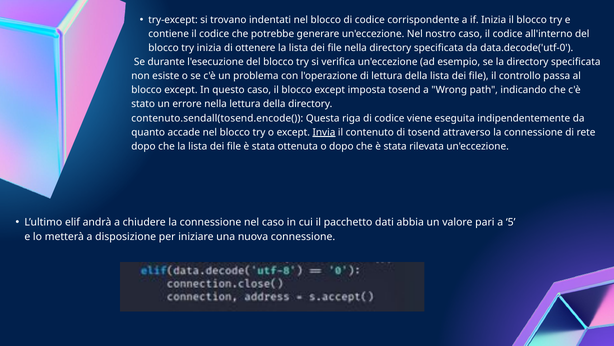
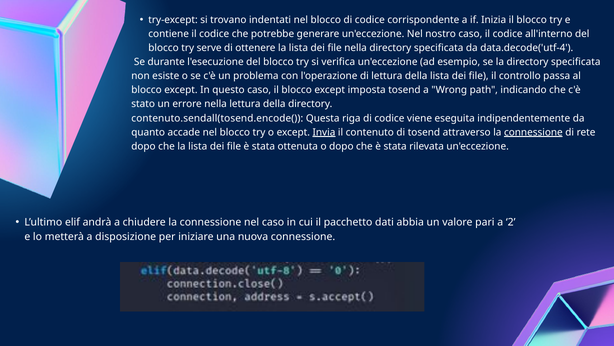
try inizia: inizia -> serve (209, 48)
data.decode('utf-0: data.decode('utf-0 -> data.decode('utf-4 (527, 48)
connessione underline: none -> present (533, 132)
5: 5 -> 2 (511, 222)
